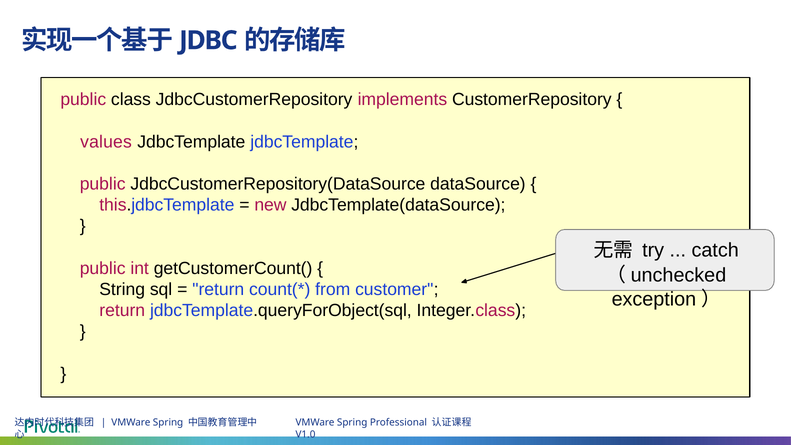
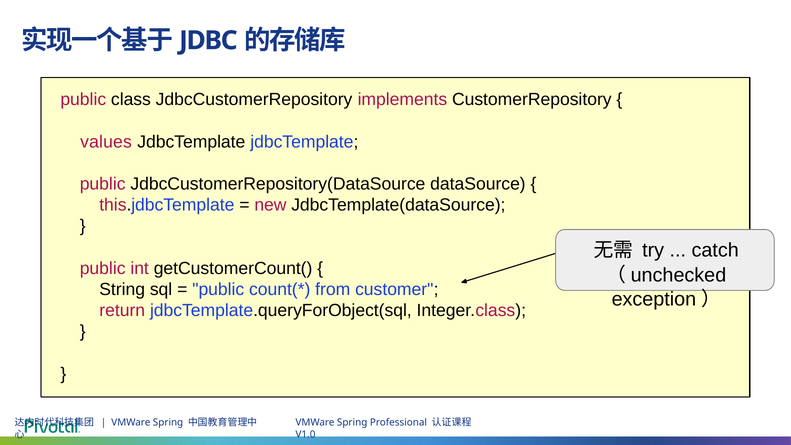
return: return -> public (218, 289)
